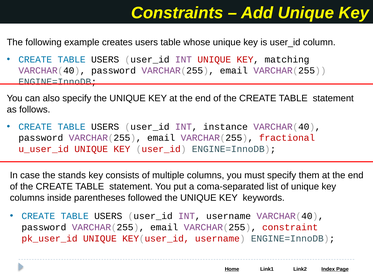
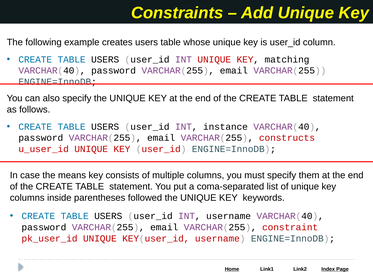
fractional: fractional -> constructs (287, 138)
stands: stands -> means (72, 175)
